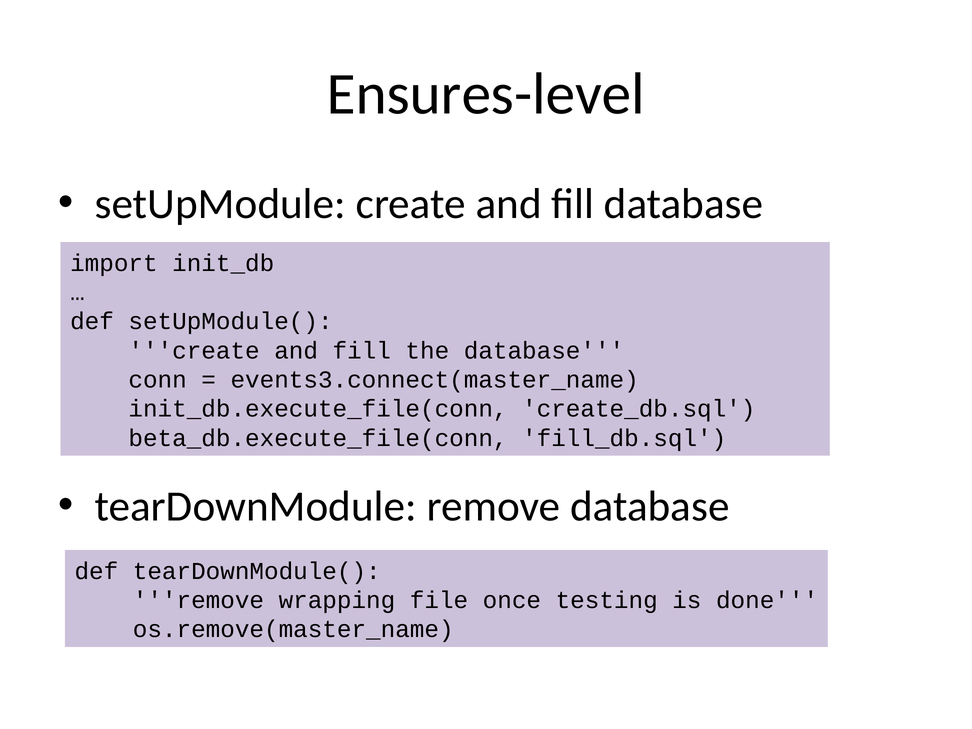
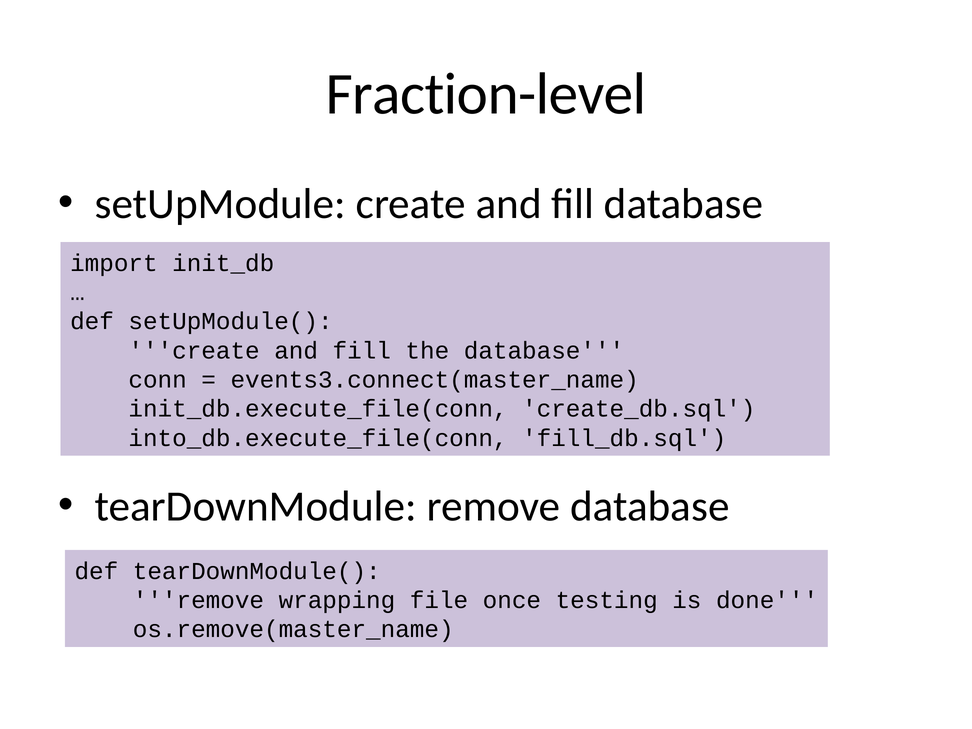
Ensures-level: Ensures-level -> Fraction-level (486, 94)
beta_db.execute_file(conn: beta_db.execute_file(conn -> into_db.execute_file(conn (318, 438)
